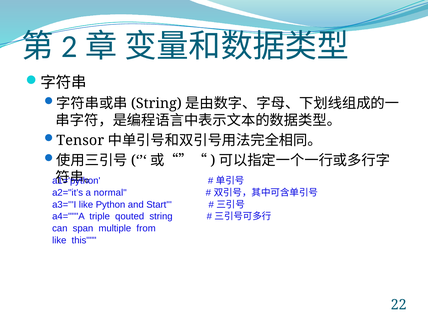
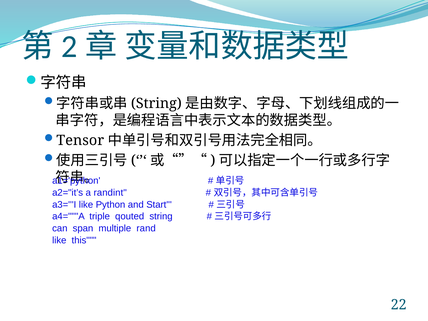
normal: normal -> randint (110, 193)
from: from -> rand (146, 228)
